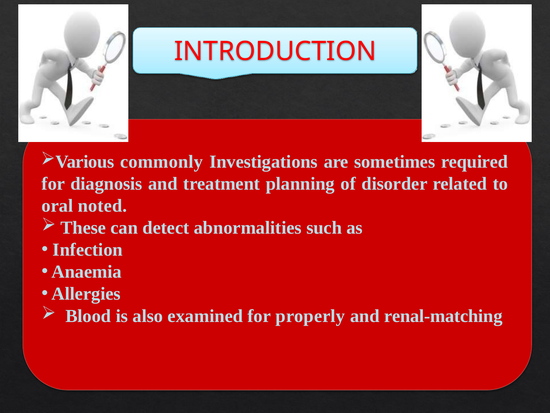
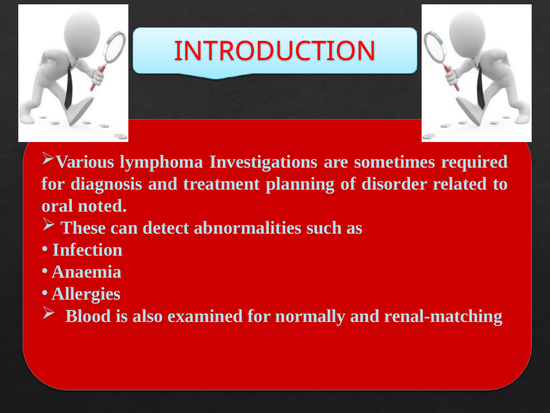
commonly: commonly -> lymphoma (162, 162)
properly: properly -> normally (311, 316)
